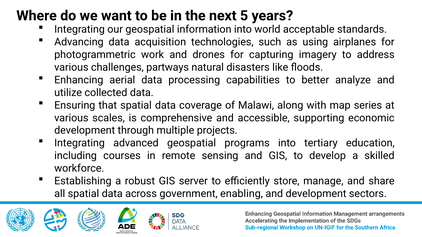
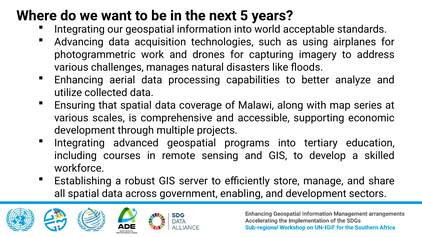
partways: partways -> manages (168, 67)
